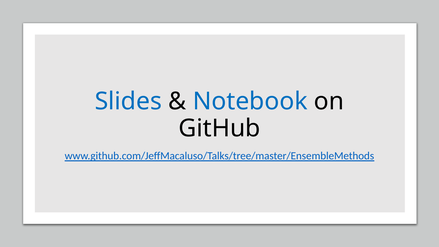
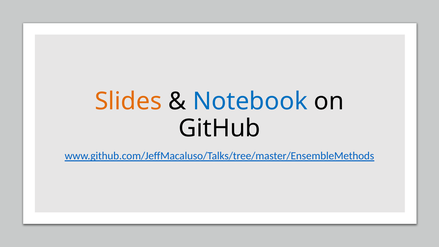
Slides colour: blue -> orange (128, 101)
